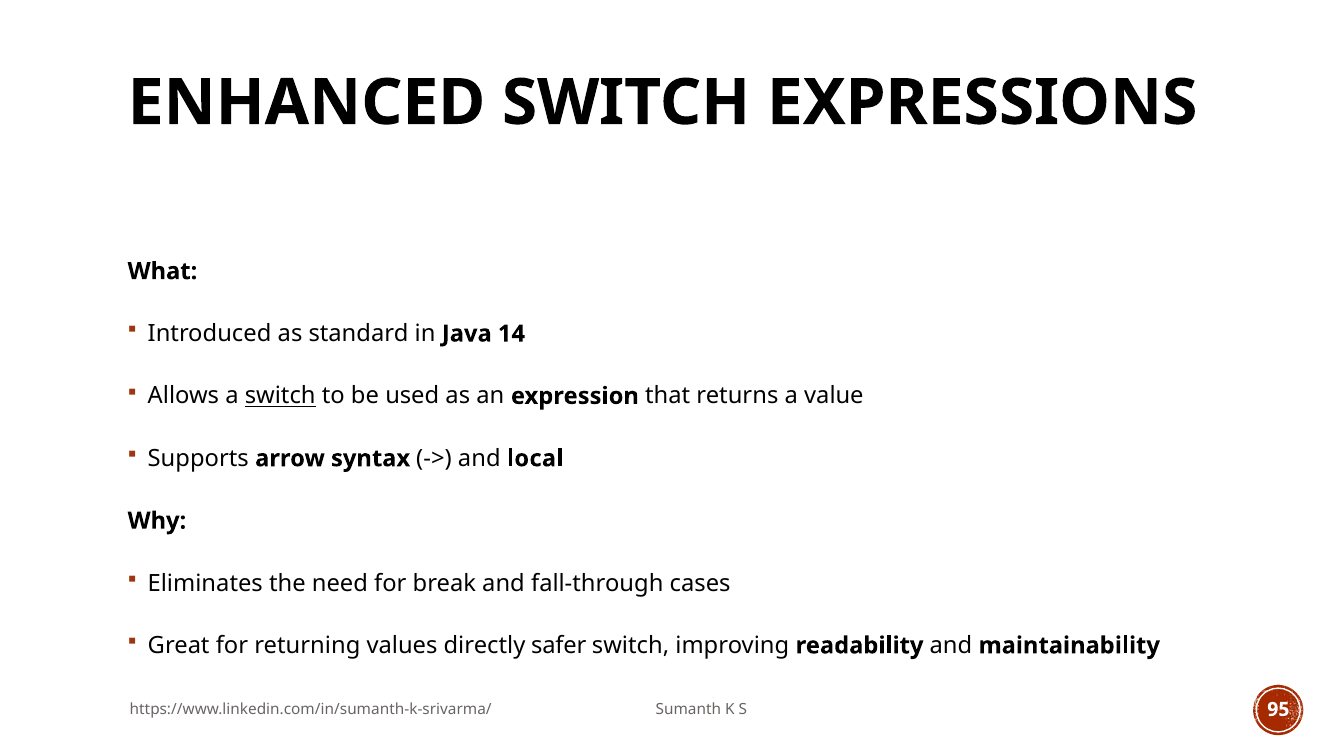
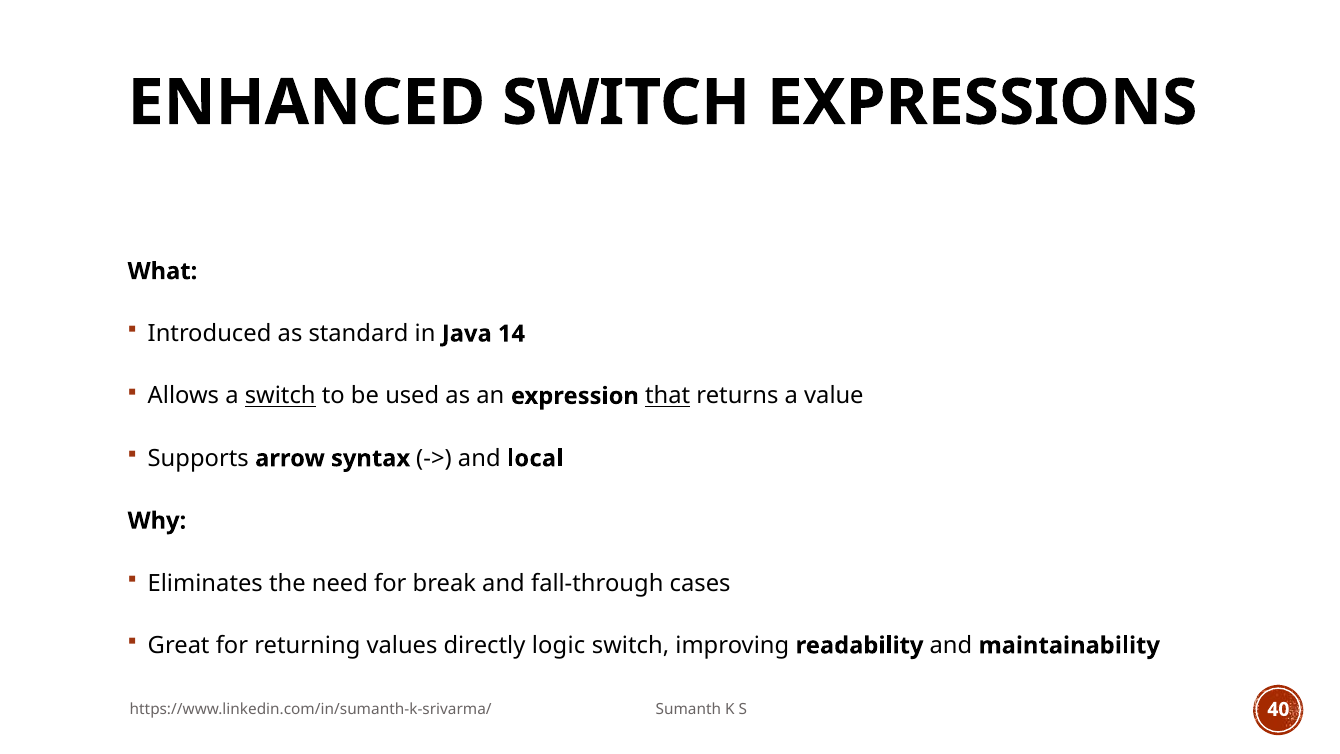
that underline: none -> present (668, 396)
safer: safer -> logic (559, 645)
95: 95 -> 40 (1278, 709)
